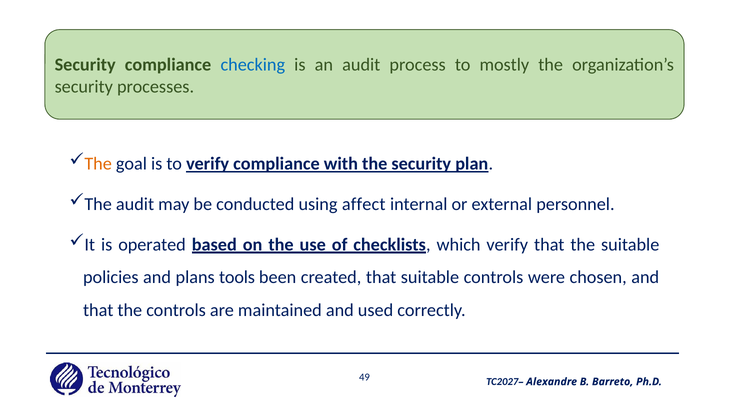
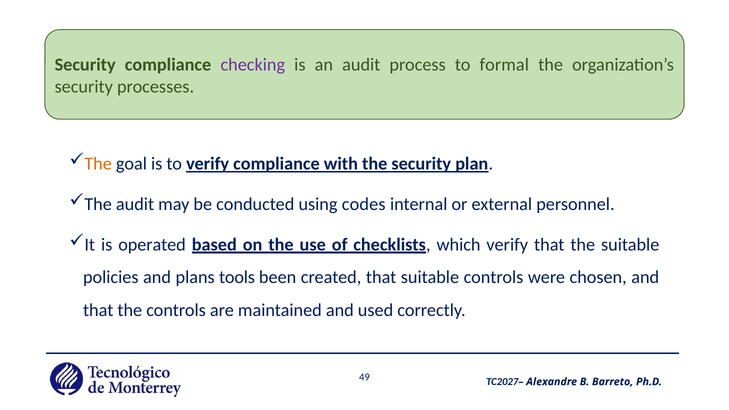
checking colour: blue -> purple (253, 65)
mostly: mostly -> formal (504, 65)
affect: affect -> codes (364, 204)
